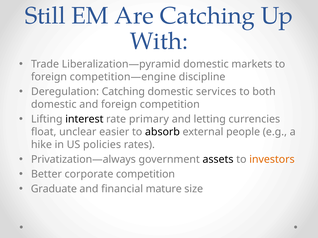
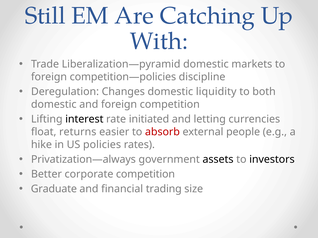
competition—engine: competition—engine -> competition—policies (123, 77)
Deregulation Catching: Catching -> Changes (123, 92)
services: services -> liquidity (216, 92)
primary: primary -> initiated (149, 119)
unclear: unclear -> returns (78, 132)
absorb colour: black -> red (162, 132)
investors colour: orange -> black (272, 160)
mature: mature -> trading (164, 189)
